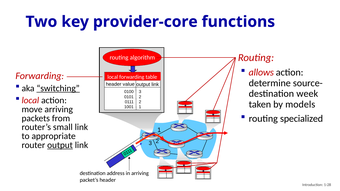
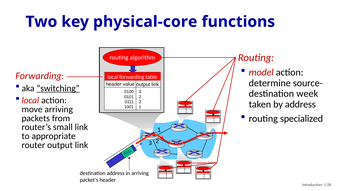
provider-core: provider-core -> physical-core (145, 22)
allows: allows -> model (261, 72)
by models: models -> address (300, 105)
output underline: present -> none (60, 145)
